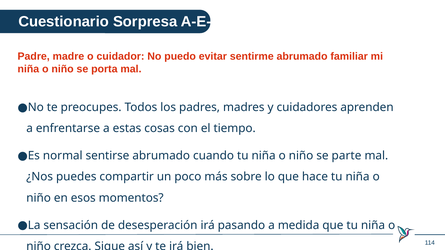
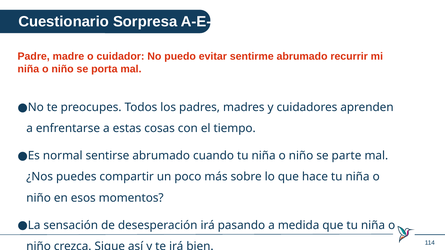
familiar: familiar -> recurrir (349, 57)
